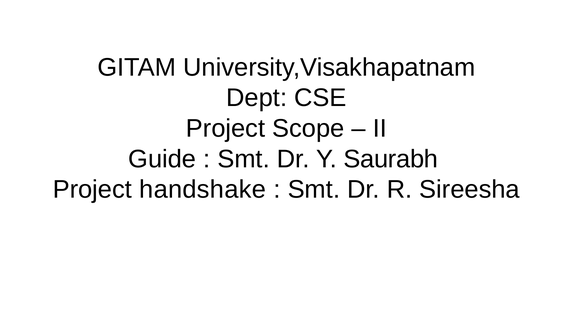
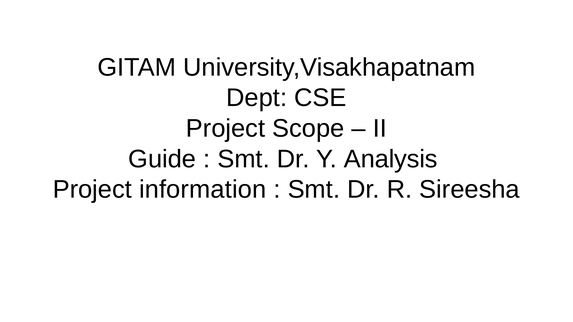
Saurabh: Saurabh -> Analysis (391, 159)
handshake: handshake -> information (203, 190)
